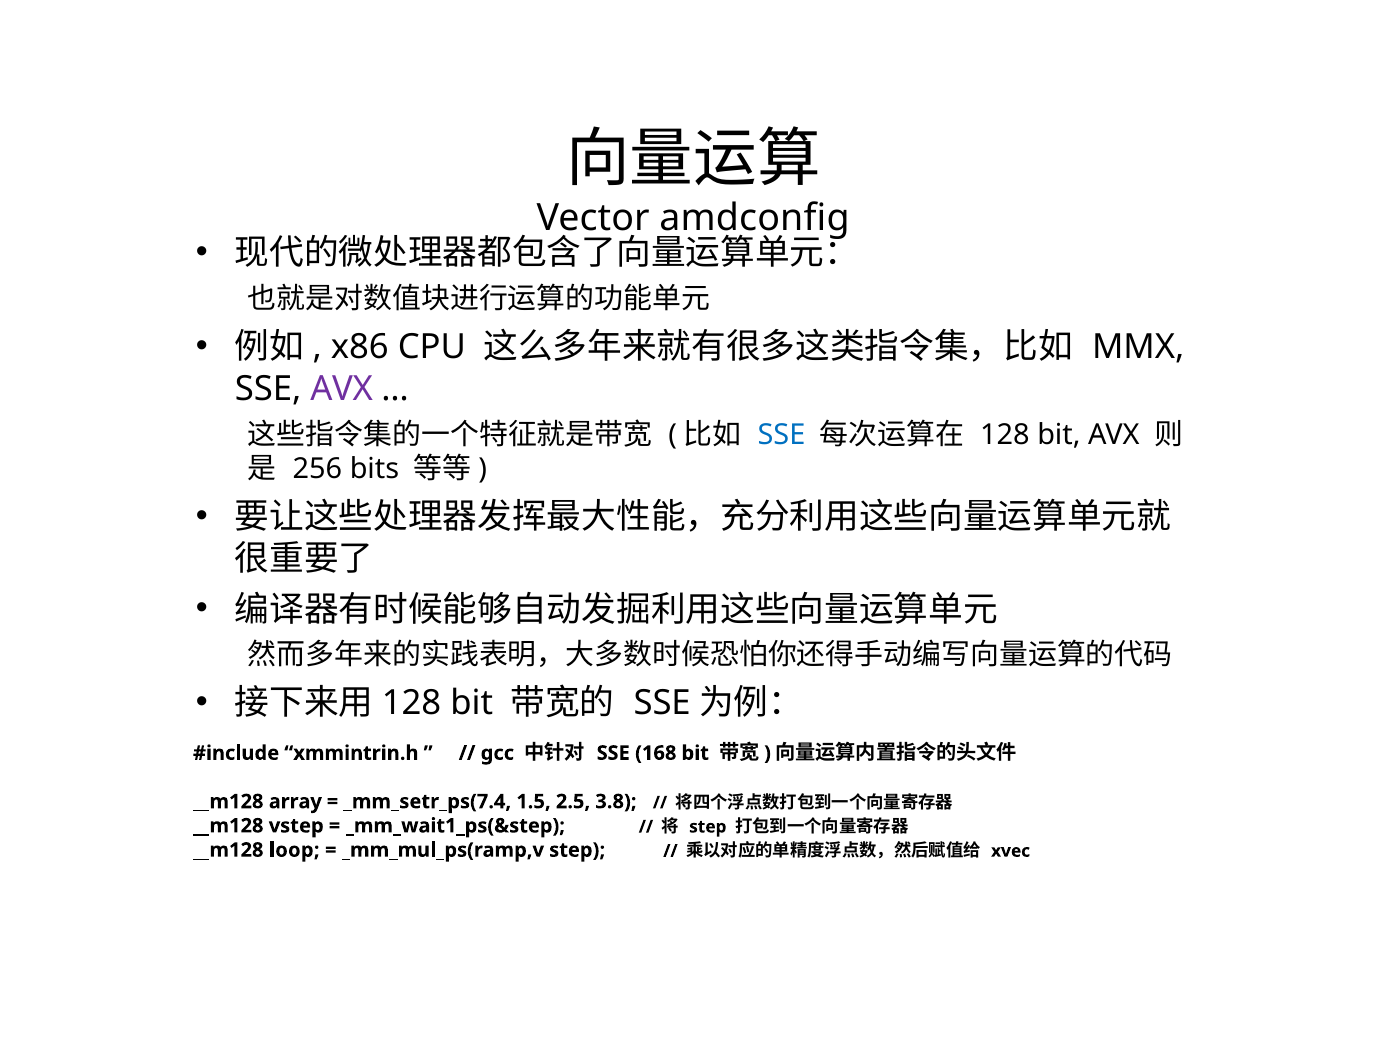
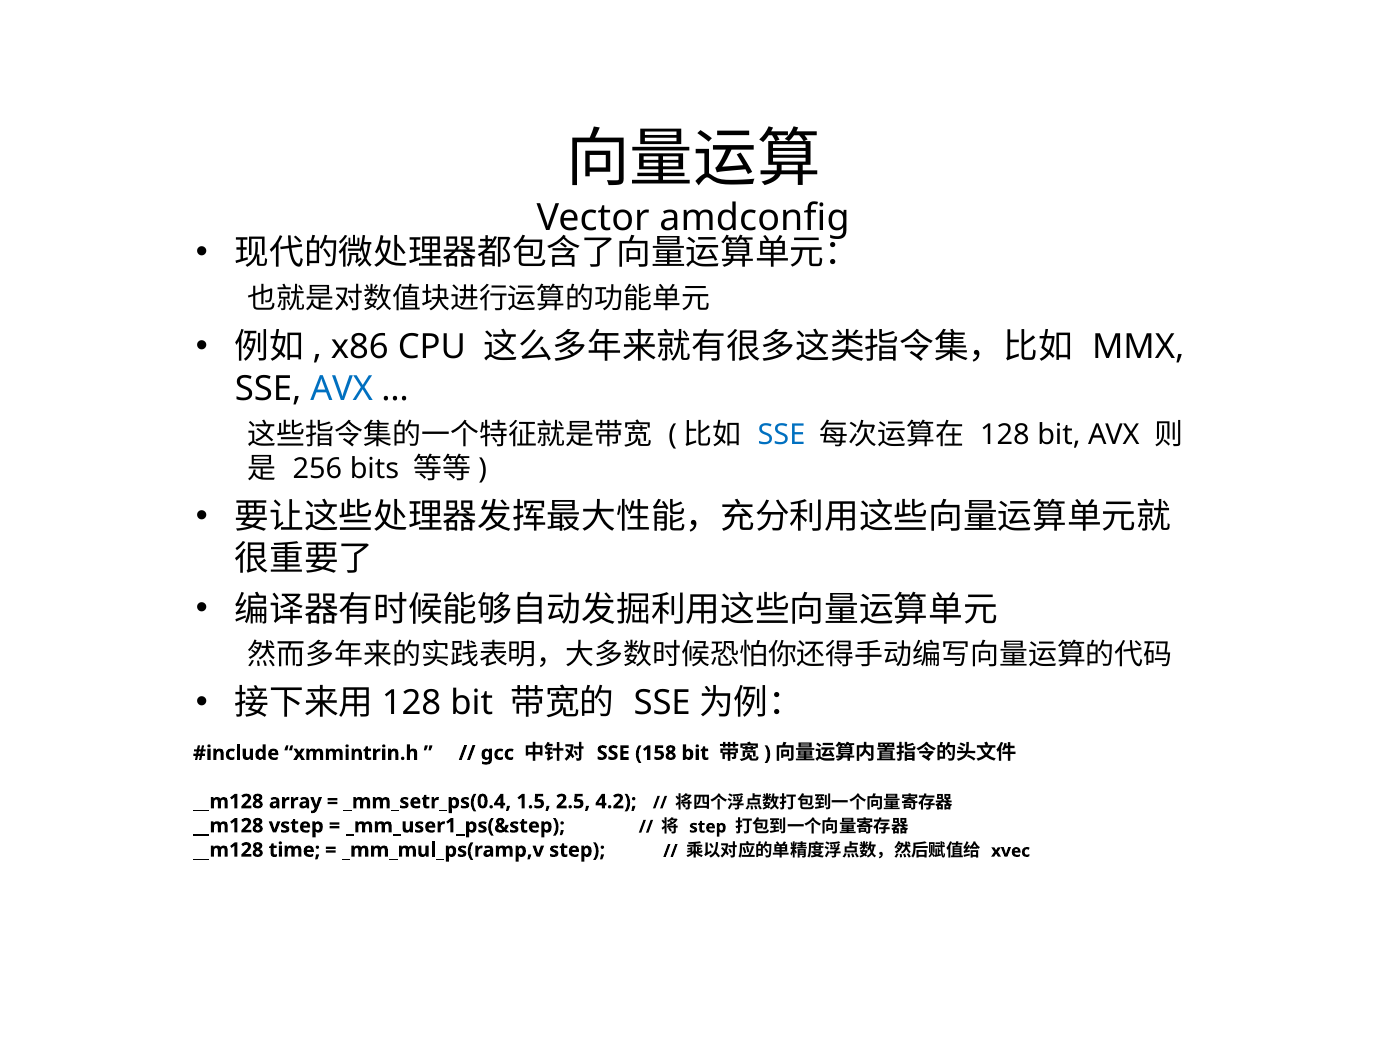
AVX colour: purple -> blue (342, 389)
168: 168 -> 158 (656, 753)
_mm_setr_ps(7.4: _mm_setr_ps(7.4 -> _mm_setr_ps(0.4 (427, 802)
3.8: 3.8 -> 4.2 (616, 802)
_mm_wait1_ps(&step: _mm_wait1_ps(&step -> _mm_user1_ps(&step (455, 826)
loop: loop -> time (294, 850)
